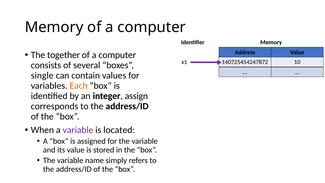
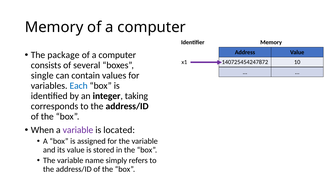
together: together -> package (63, 55)
Each colour: orange -> blue (79, 86)
assign: assign -> taking (136, 96)
